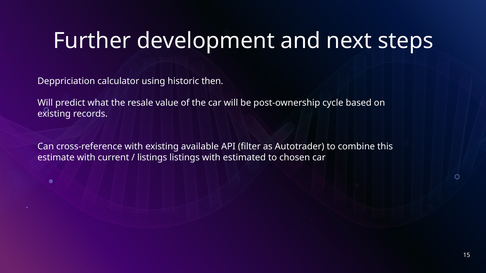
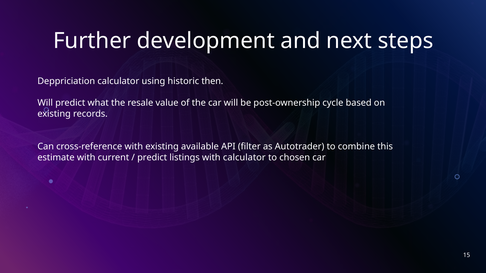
listings: listings -> predict (152, 158)
with estimated: estimated -> calculator (244, 158)
